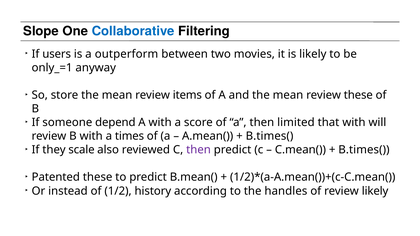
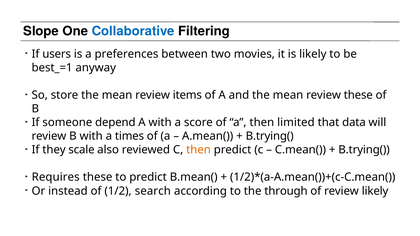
outperform: outperform -> preferences (127, 54)
only_=1: only_=1 -> best_=1 (52, 68)
that with: with -> data (354, 122)
B.times(: B.times( -> B.trying( (270, 136)
then colour: purple -> orange (199, 150)
B.times(: B.times( -> B.trying( (364, 150)
Patented: Patented -> Requires (56, 177)
history: history -> search (153, 191)
handles: handles -> through (286, 191)
